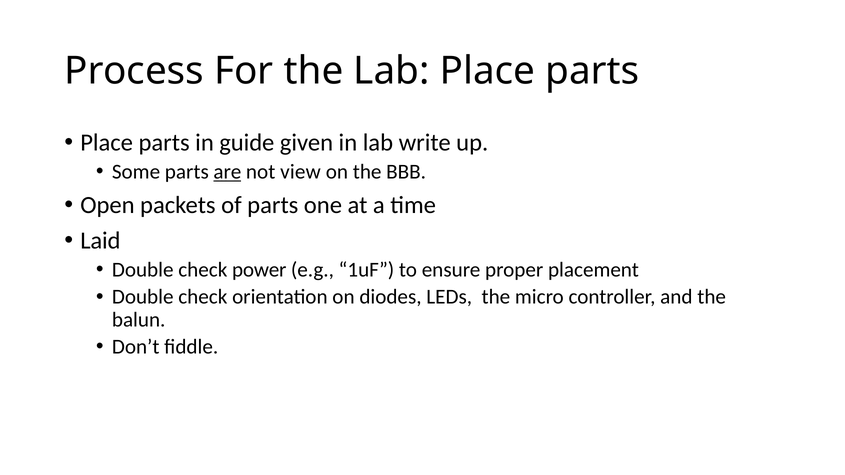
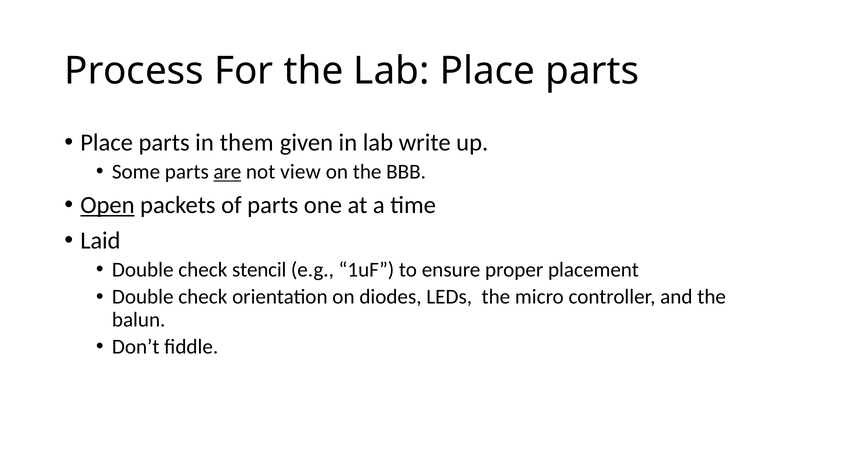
guide: guide -> them (247, 143)
Open underline: none -> present (107, 205)
power: power -> stencil (259, 270)
